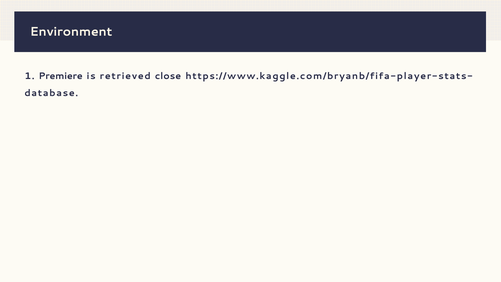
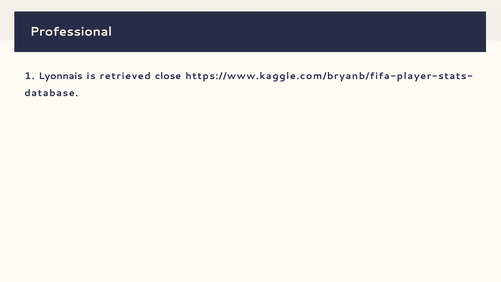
Environment: Environment -> Professional (71, 32)
Premiere: Premiere -> Lyonnais (61, 76)
